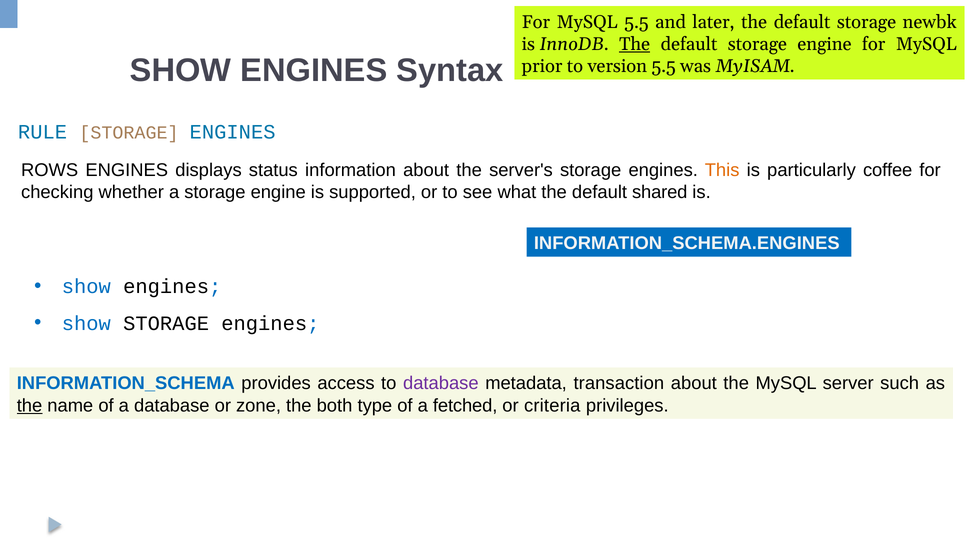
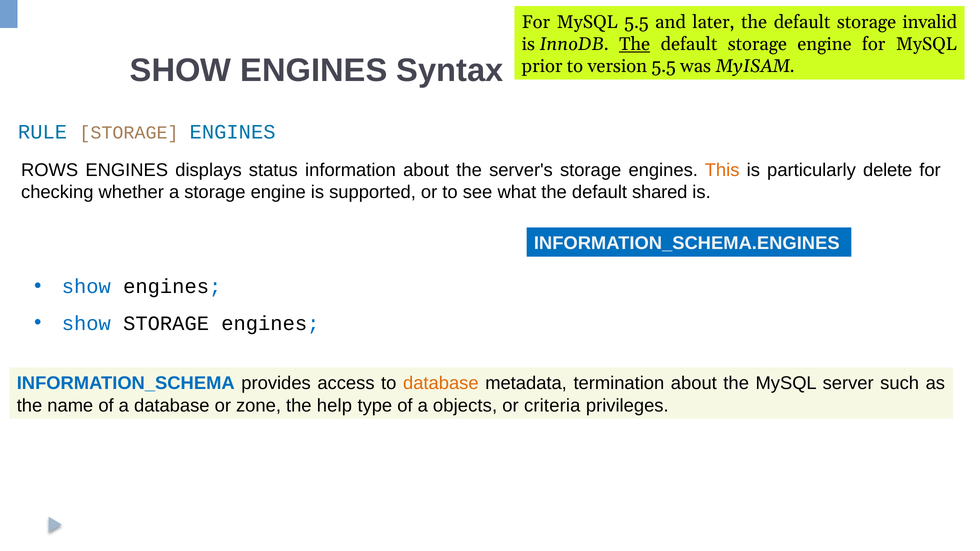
newbk: newbk -> invalid (930, 22)
coffee: coffee -> delete (888, 170)
database colour: purple -> orange (441, 384)
transaction: transaction -> termination (619, 384)
the underline: present -> none (30, 406)
both: both -> help (334, 406)
fetched: fetched -> objects (465, 406)
